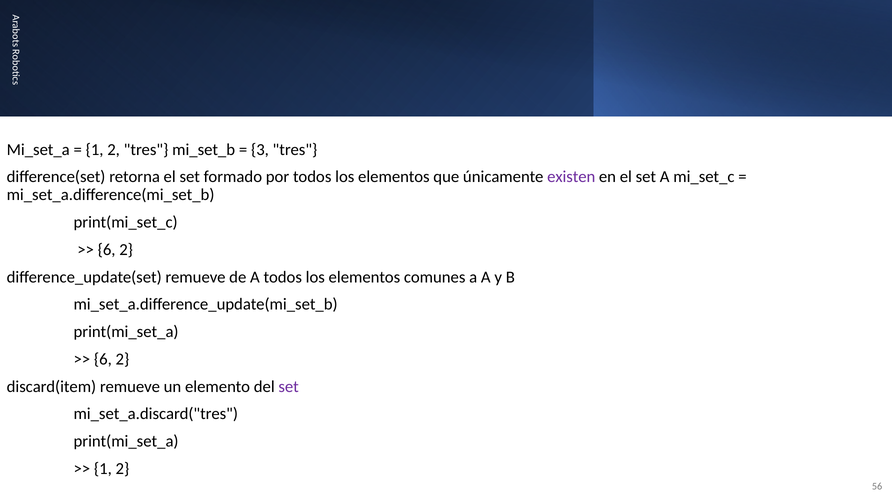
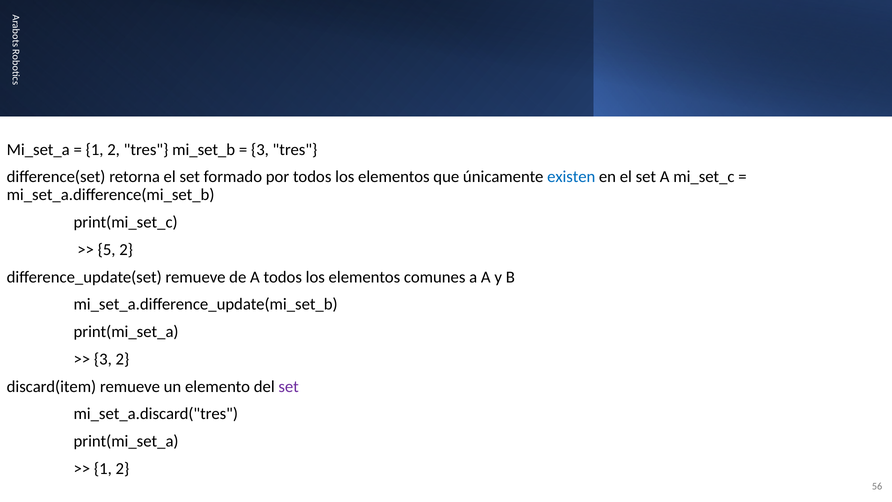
existen colour: purple -> blue (571, 177)
6: 6 -> 5 (107, 250)
6: 6 -> 3 (103, 359)
